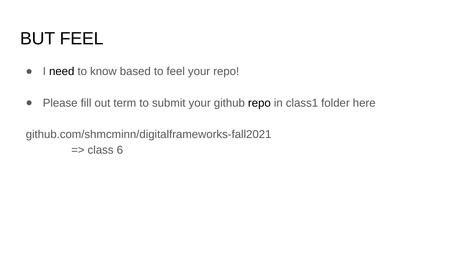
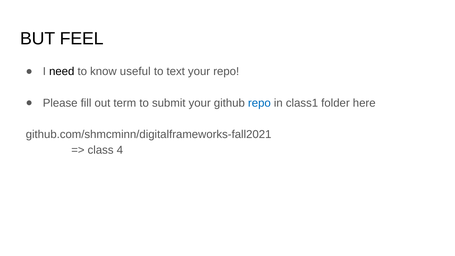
based: based -> useful (135, 72)
to feel: feel -> text (176, 72)
repo colour: black -> blue (259, 103)
6: 6 -> 4 (120, 150)
